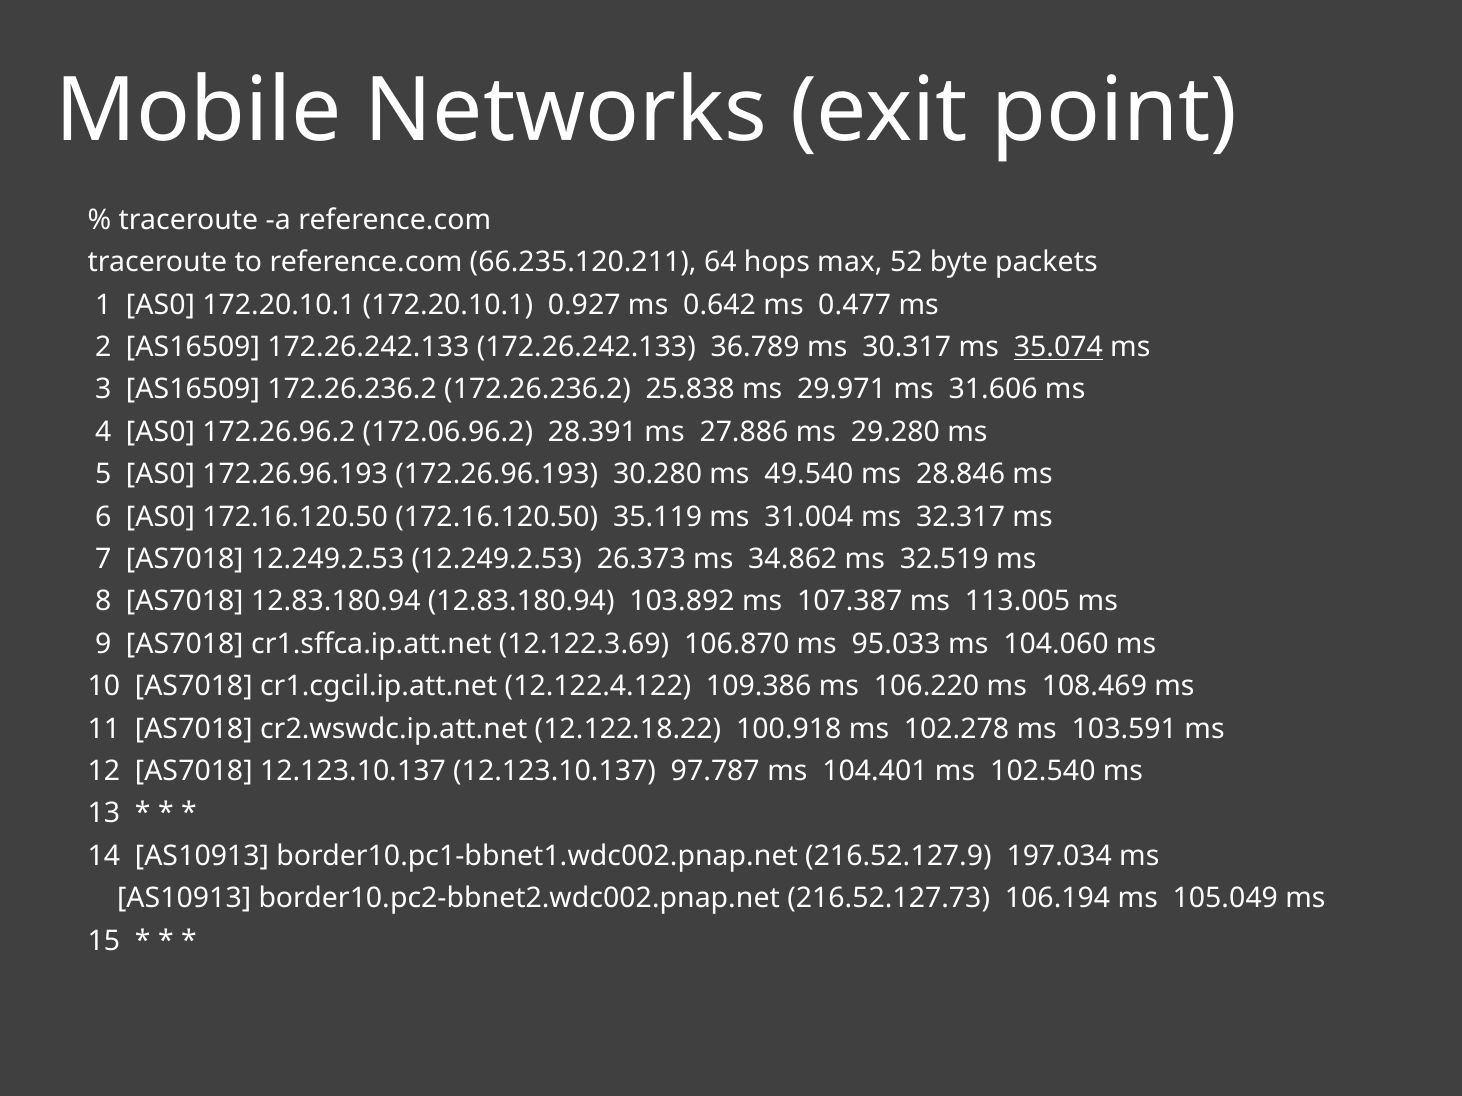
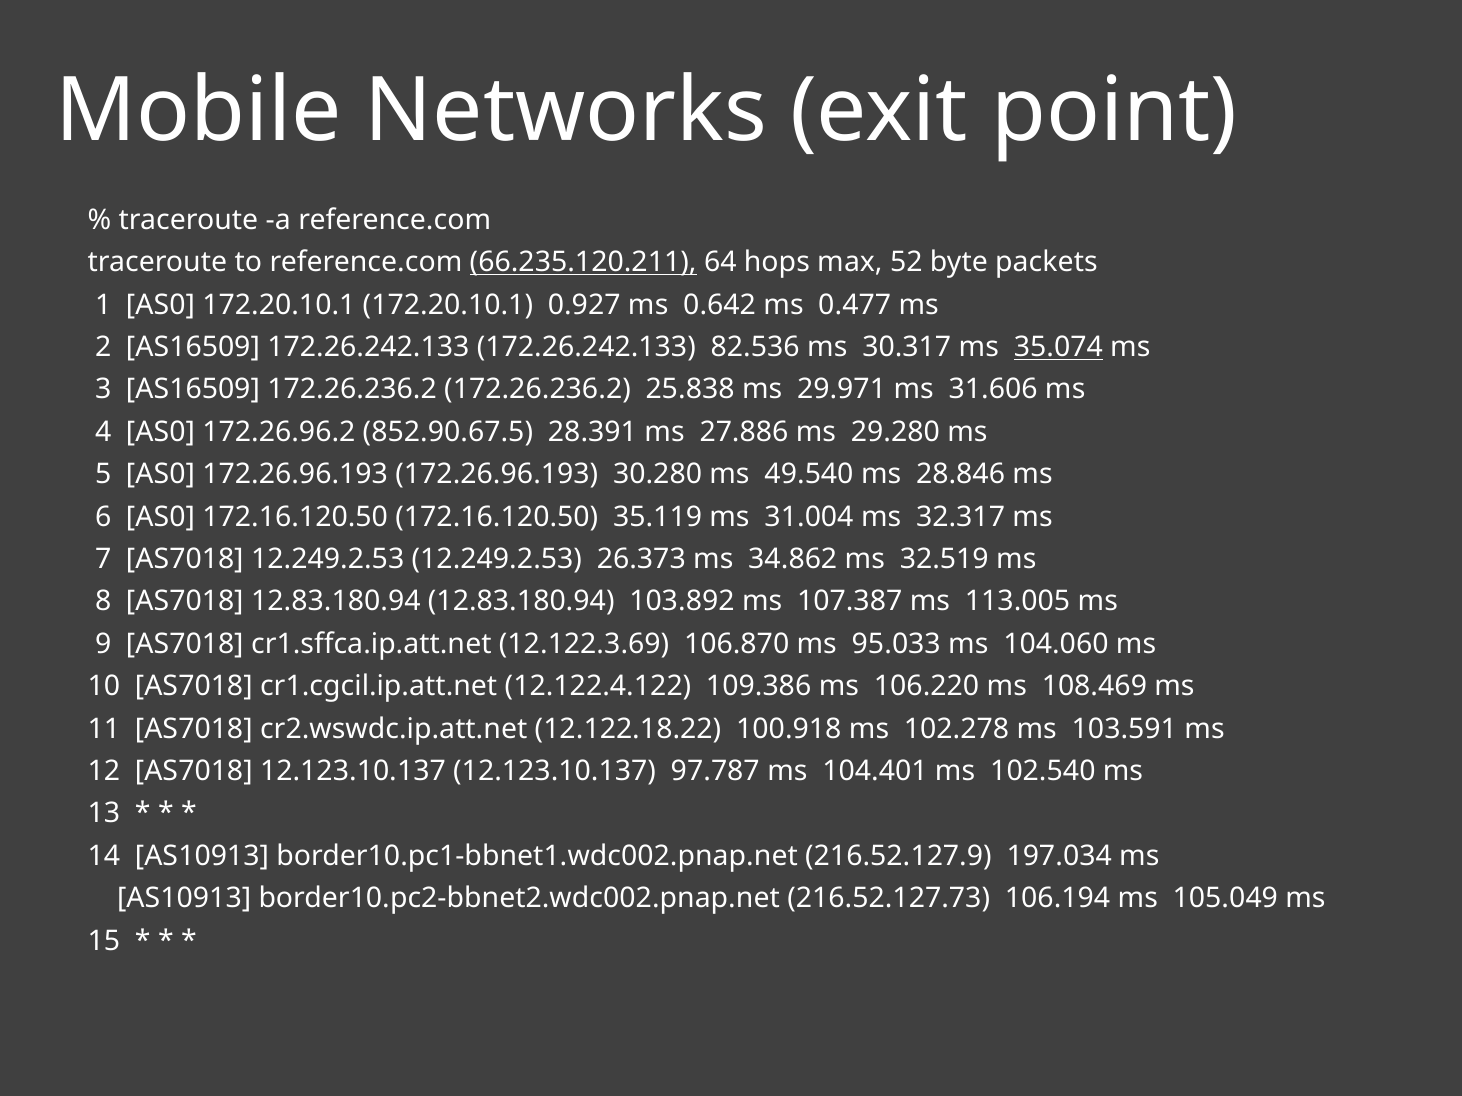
66.235.120.211 underline: none -> present (583, 262)
36.789: 36.789 -> 82.536 (755, 347)
172.06.96.2: 172.06.96.2 -> 852.90.67.5 (448, 432)
